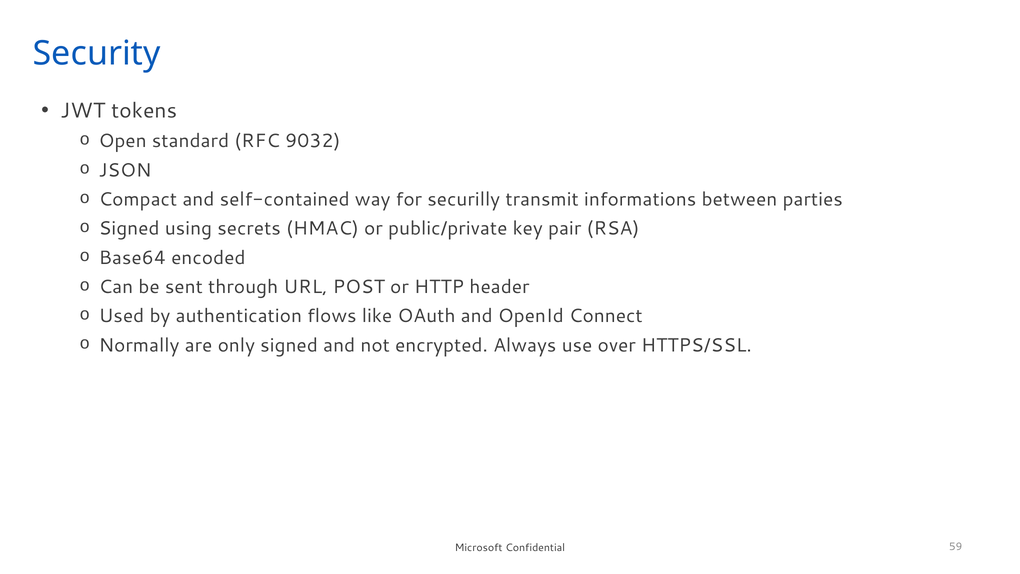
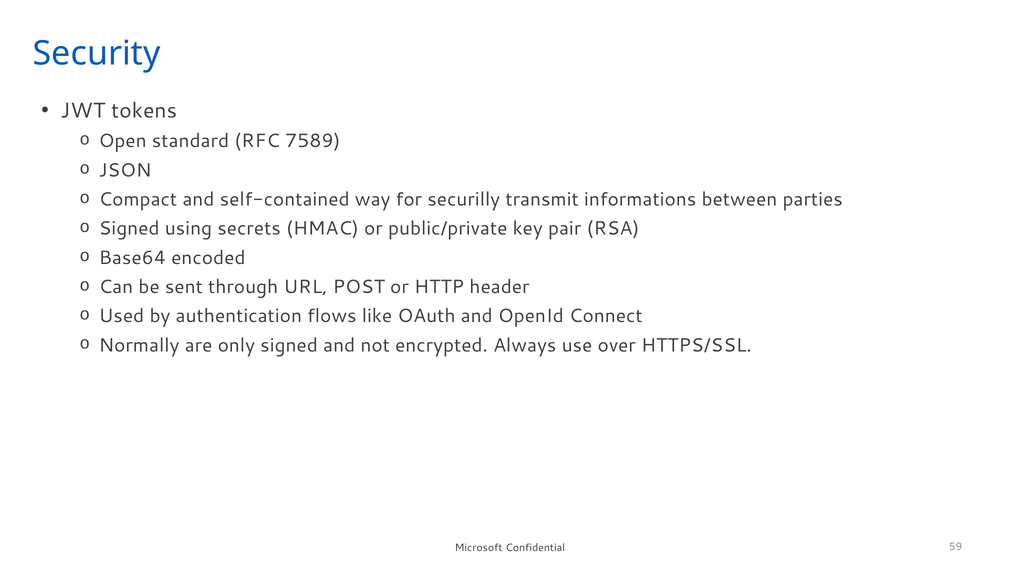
9032: 9032 -> 7589 (313, 141)
